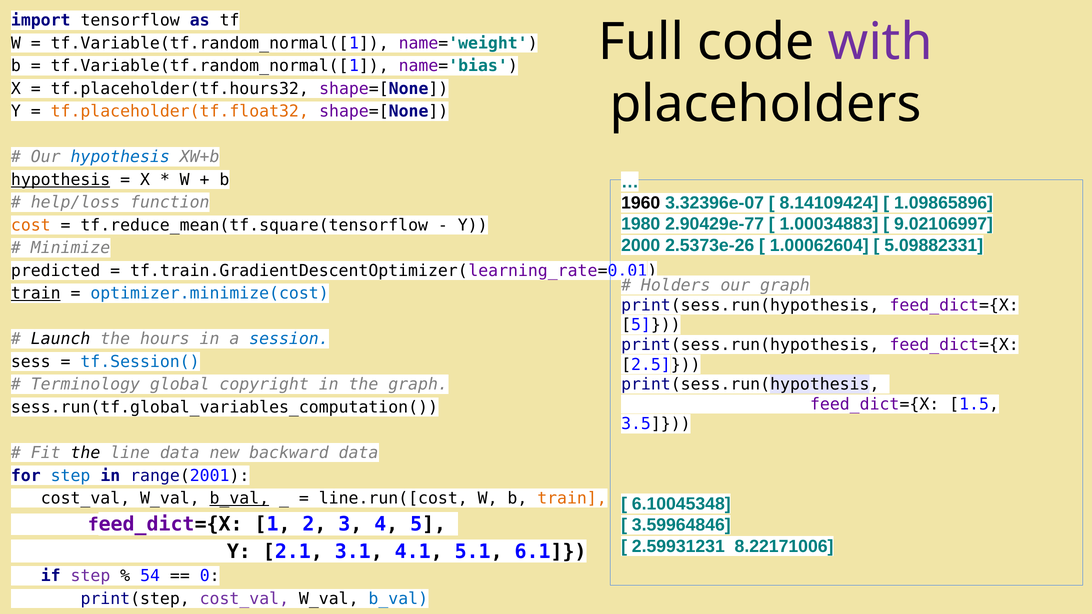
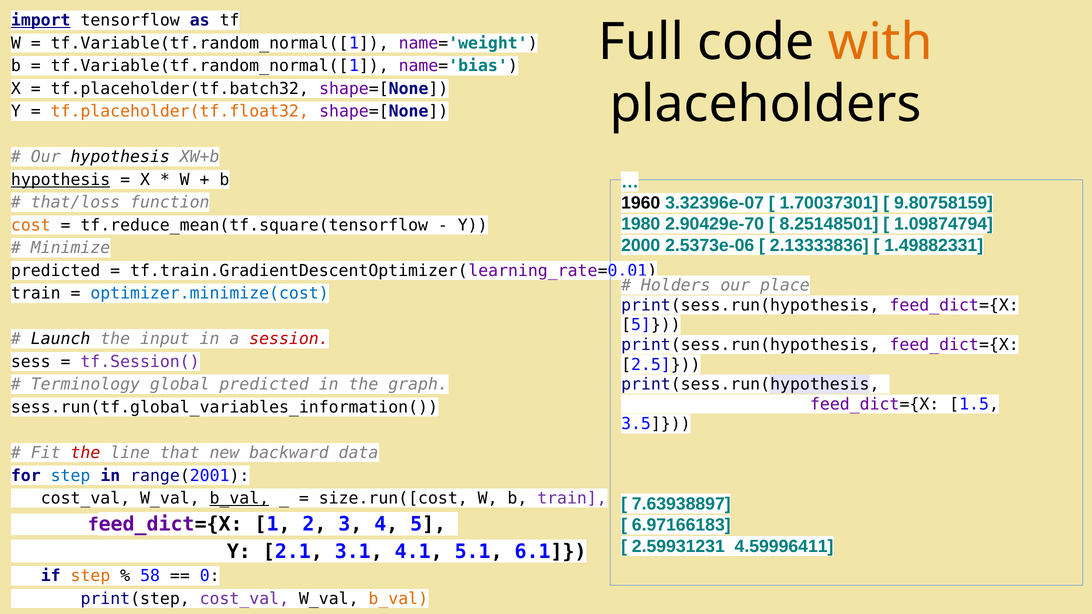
import underline: none -> present (41, 20)
with colour: purple -> orange (880, 42)
tf.placeholder(tf.hours32: tf.placeholder(tf.hours32 -> tf.placeholder(tf.batch32 (180, 89)
hypothesis colour: blue -> black (120, 157)
8.14109424: 8.14109424 -> 1.70037301 (829, 203)
1.09865896: 1.09865896 -> 9.80758159 (944, 203)
help/loss: help/loss -> that/loss (75, 203)
2.90429e-77: 2.90429e-77 -> 2.90429e-70 (715, 224)
1.00034883: 1.00034883 -> 8.25148501 (829, 224)
9.02106997: 9.02106997 -> 1.09874794 (944, 224)
2.5373e-26: 2.5373e-26 -> 2.5373e-06 (710, 245)
1.00062604: 1.00062604 -> 2.13333836 (819, 245)
5.09882331: 5.09882331 -> 1.49882331 (934, 245)
our graph: graph -> place (785, 286)
train underline: present -> none (36, 294)
hours: hours -> input (165, 339)
session colour: blue -> red (289, 339)
tf.Session( colour: blue -> purple (140, 362)
global copyright: copyright -> predicted (264, 385)
sess.run(tf.global_variables_computation(: sess.run(tf.global_variables_computation( -> sess.run(tf.global_variables_information( (224, 407)
the colour: black -> red (85, 453)
line data: data -> that (180, 453)
line.run([cost: line.run([cost -> size.run([cost (393, 499)
train colour: orange -> purple (572, 499)
6.10045348: 6.10045348 -> 7.63938897 (681, 504)
3.59964846: 3.59964846 -> 6.97166183 (681, 525)
8.22171006: 8.22171006 -> 4.59996411 (784, 546)
step colour: purple -> orange (90, 576)
54: 54 -> 58 (150, 576)
b_val colour: blue -> orange (398, 599)
